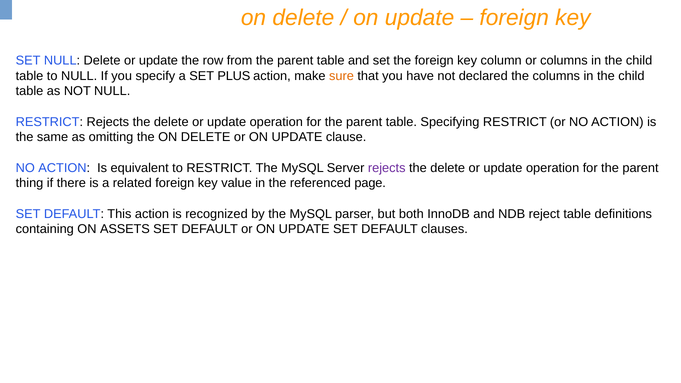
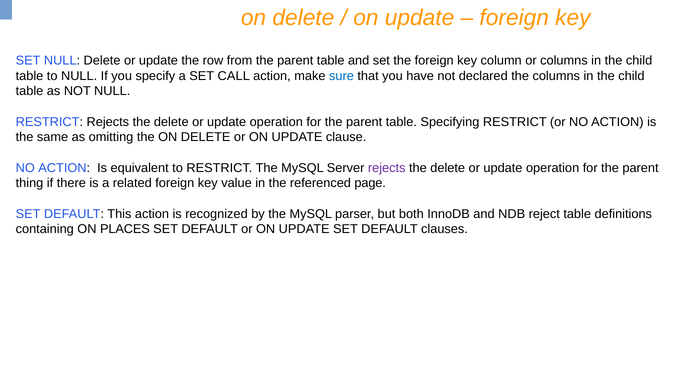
PLUS: PLUS -> CALL (234, 76)
sure colour: orange -> blue (341, 76)
ASSETS: ASSETS -> PLACES (125, 229)
